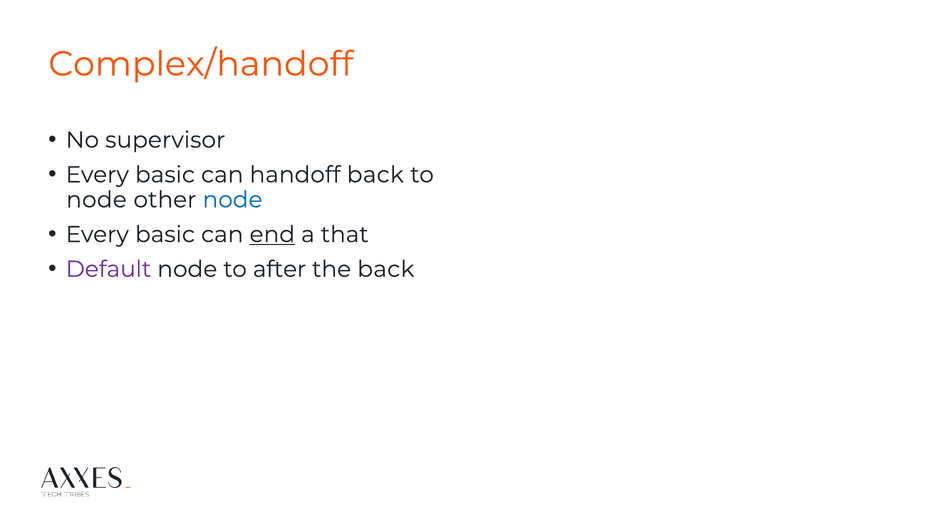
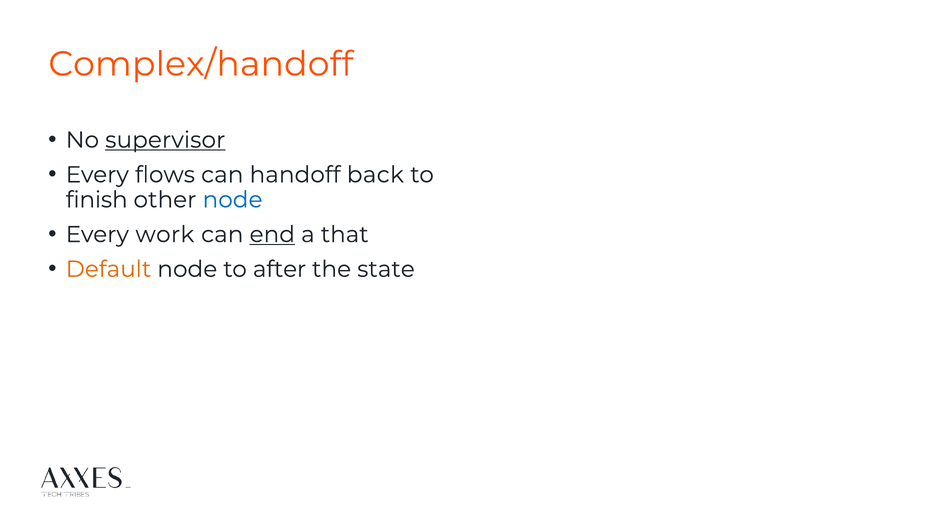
supervisor underline: none -> present (165, 140)
basic: basic -> flows (165, 175)
node: node -> finish (97, 200)
basic: basic -> work (165, 234)
Default colour: purple -> orange (109, 269)
the back: back -> state (386, 269)
